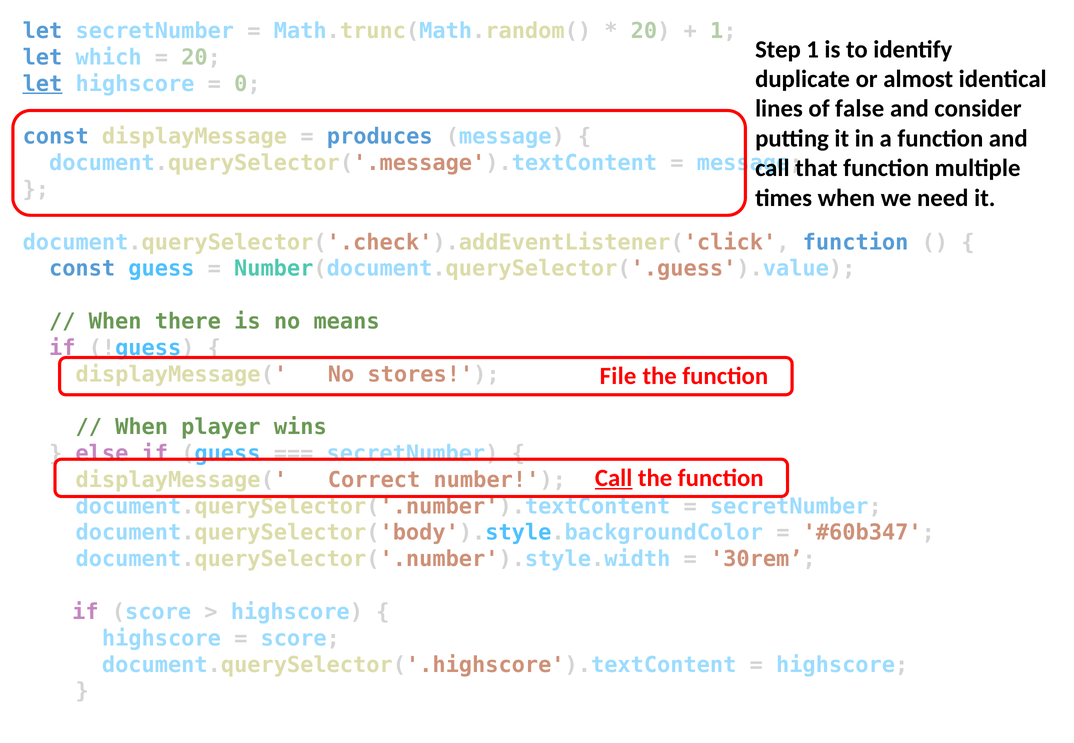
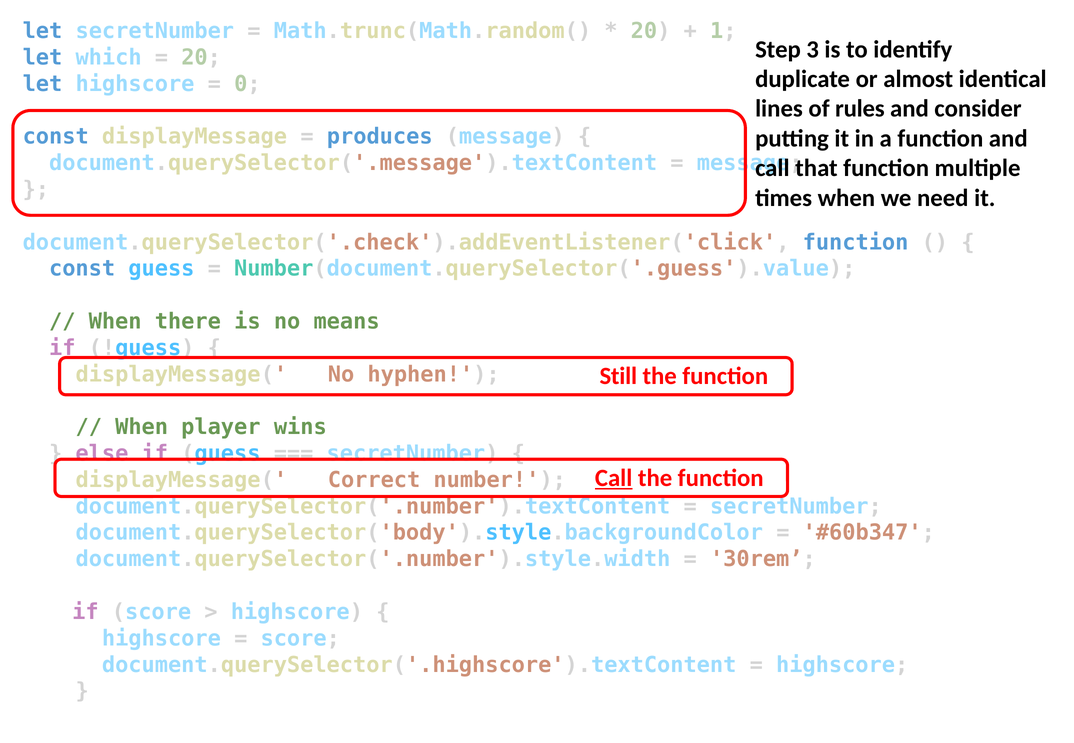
Step 1: 1 -> 3 (813, 49)
let underline: present -> none (42, 84)
false: false -> rules (860, 109)
stores: stores -> hyphen (420, 375)
File: File -> Still (618, 376)
